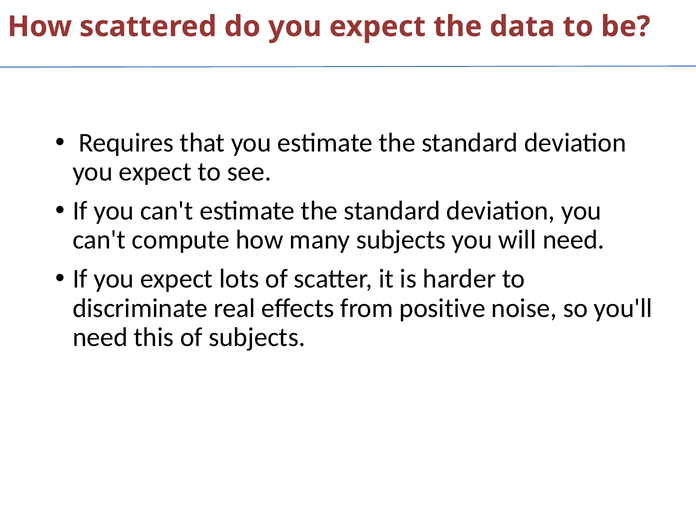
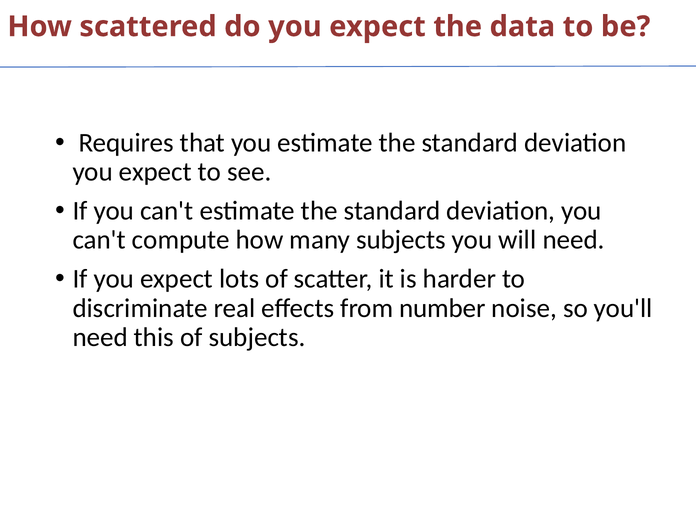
positive: positive -> number (443, 308)
